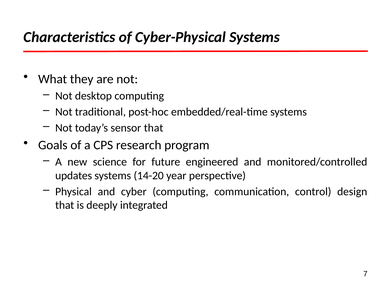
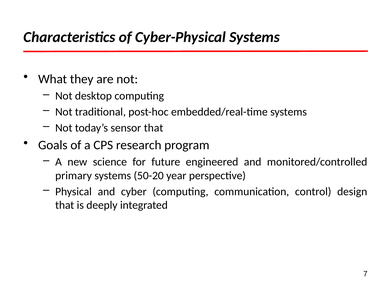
updates: updates -> primary (74, 176)
14-20: 14-20 -> 50-20 (149, 176)
